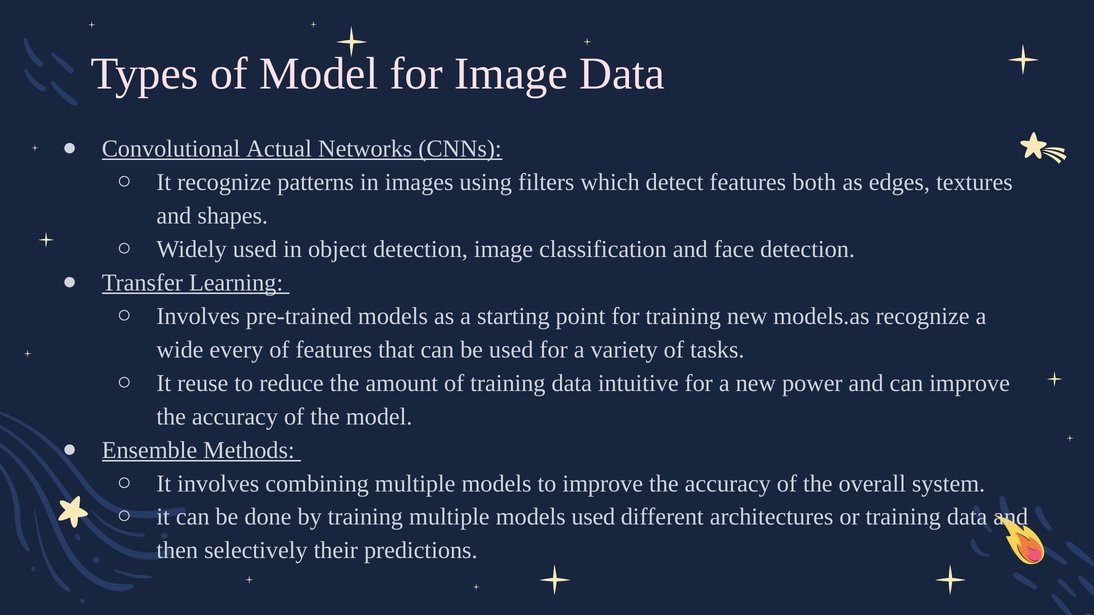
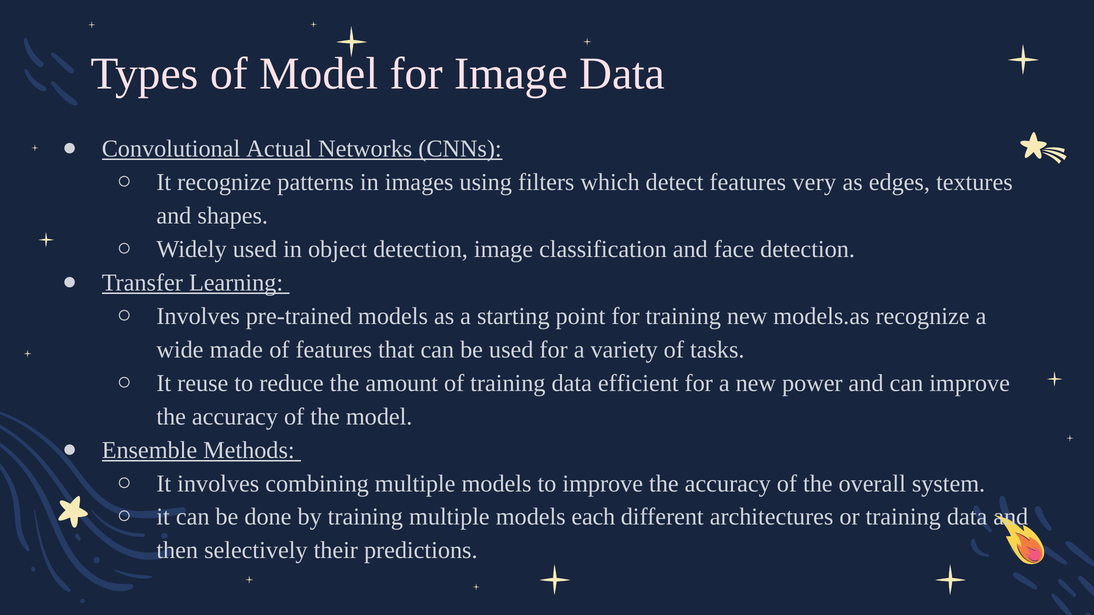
both: both -> very (814, 182)
every: every -> made (236, 350)
intuitive: intuitive -> efficient (638, 383)
models used: used -> each (593, 517)
